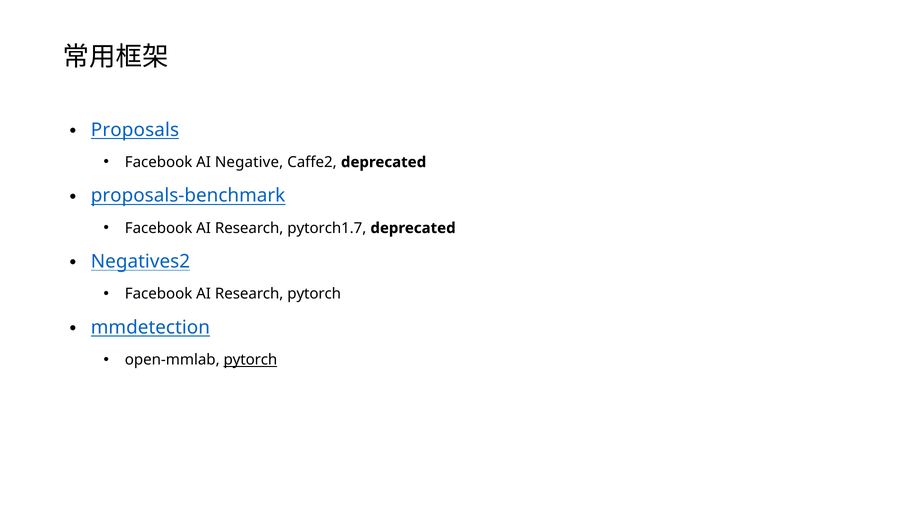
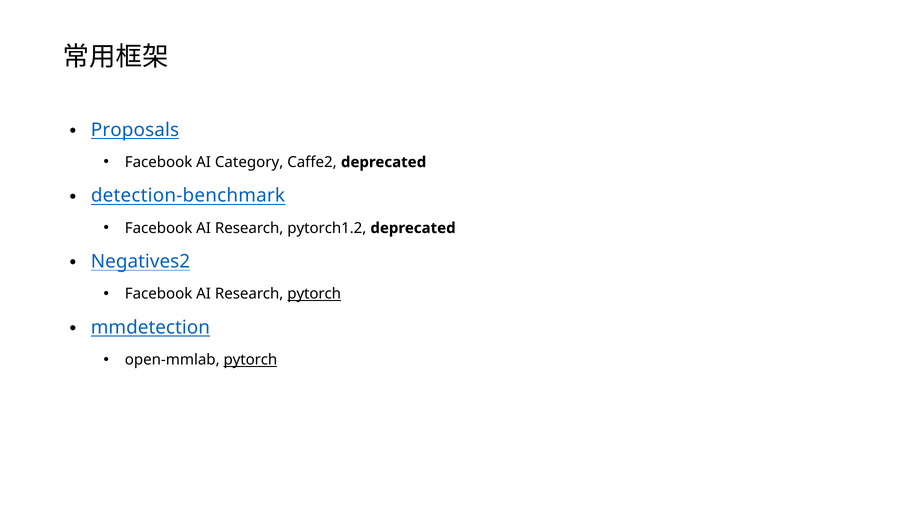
Negative: Negative -> Category (249, 162)
proposals-benchmark: proposals-benchmark -> detection-benchmark (188, 196)
pytorch1.7: pytorch1.7 -> pytorch1.2 (327, 228)
pytorch underline: none -> present (314, 294)
